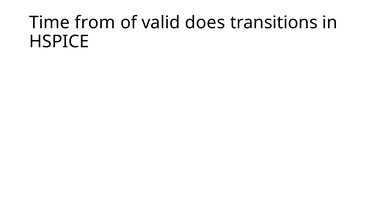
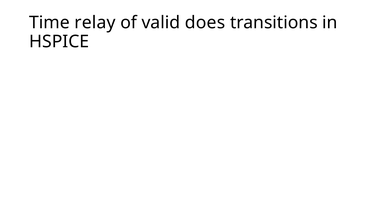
from: from -> relay (95, 23)
